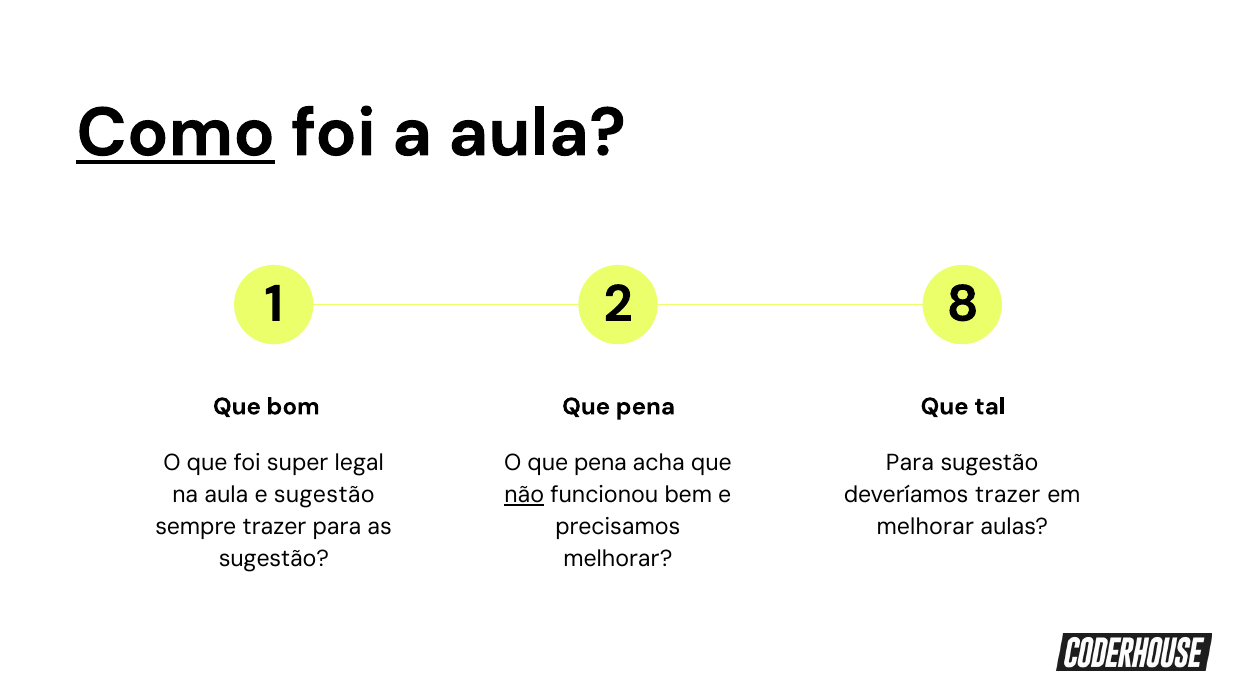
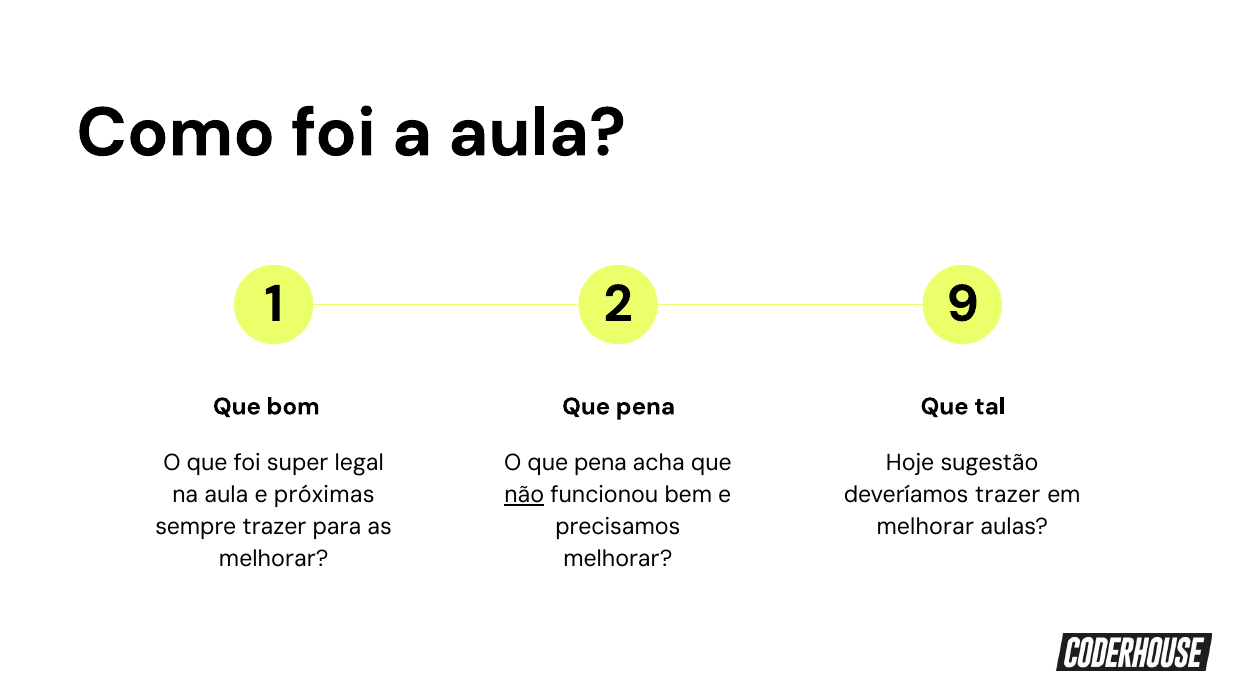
Como underline: present -> none (176, 133)
8: 8 -> 9 (963, 304)
Para: Para -> Hoje (910, 463)
e sugestão: sugestão -> próximas (324, 495)
sugestão: sugestão -> melhorar (274, 559)
